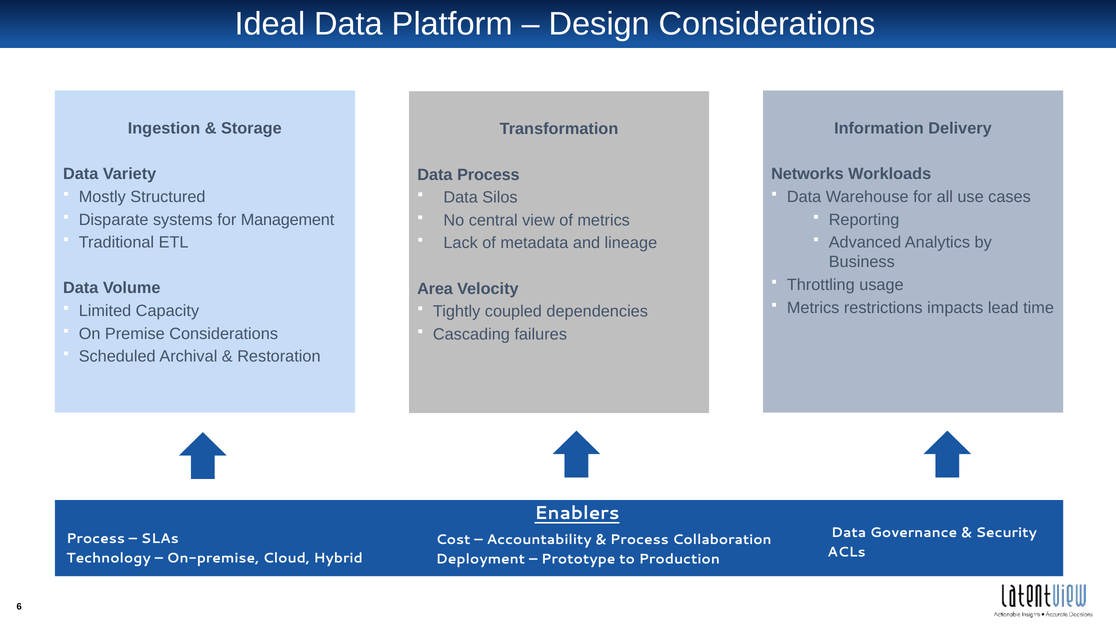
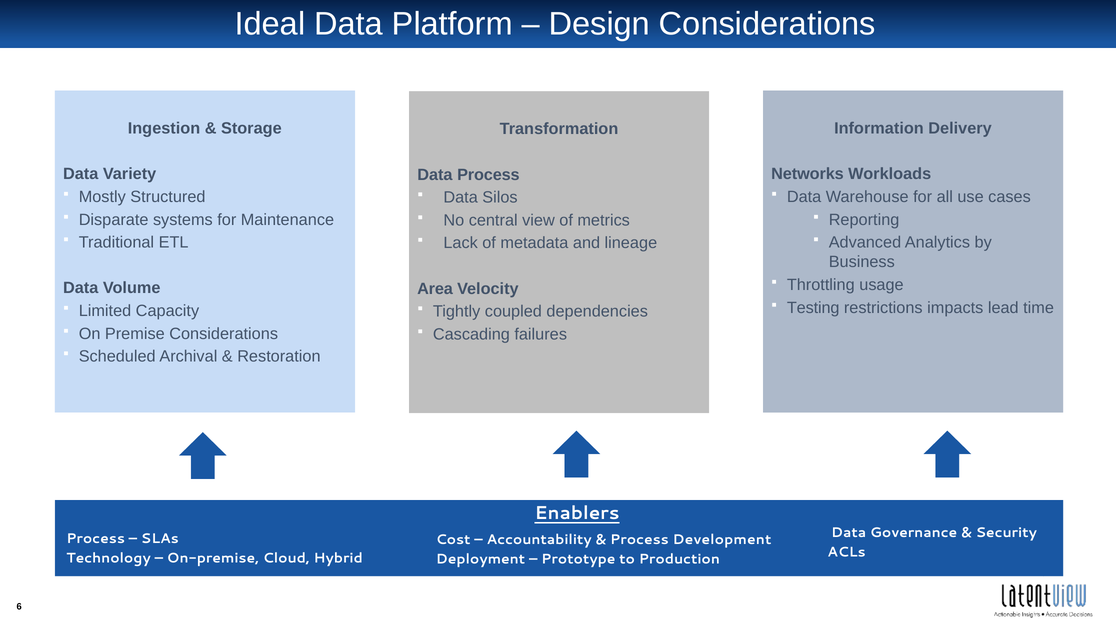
Management: Management -> Maintenance (287, 220)
Metrics: Metrics -> Testing (813, 308)
Collaboration: Collaboration -> Development (722, 539)
